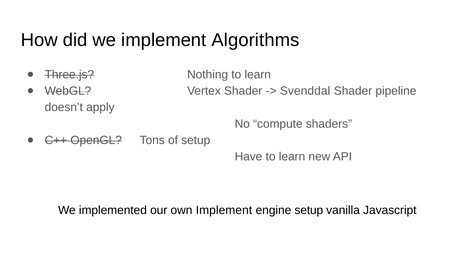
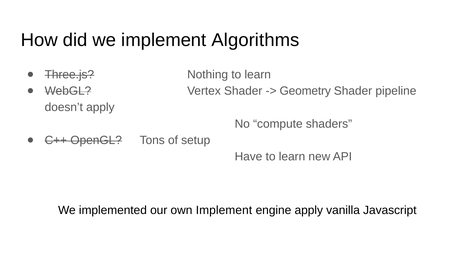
Svenddal: Svenddal -> Geometry (305, 91)
engine setup: setup -> apply (309, 210)
